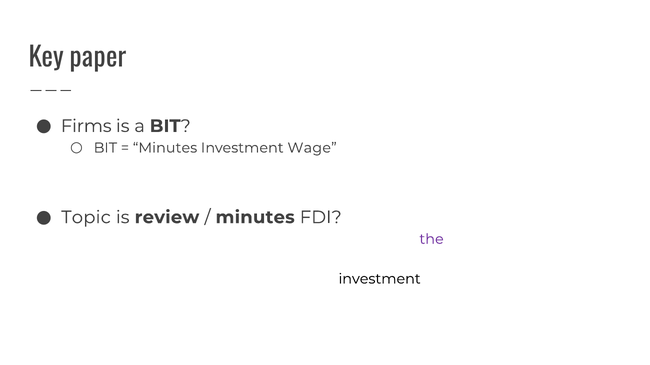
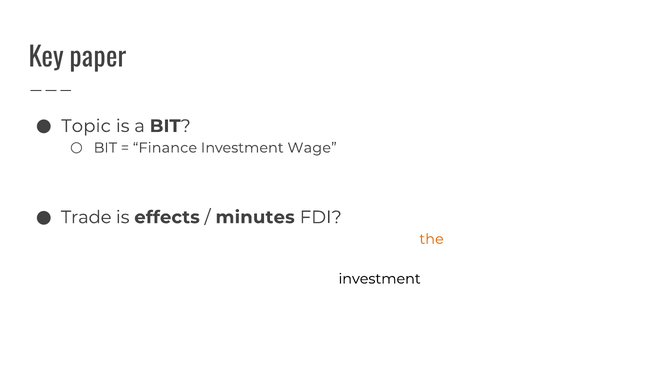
Firms: Firms -> Topic (86, 126)
Minutes: Minutes -> Finance (165, 148)
Topic: Topic -> Trade (86, 218)
review: review -> effects (167, 218)
the colour: purple -> orange (432, 239)
